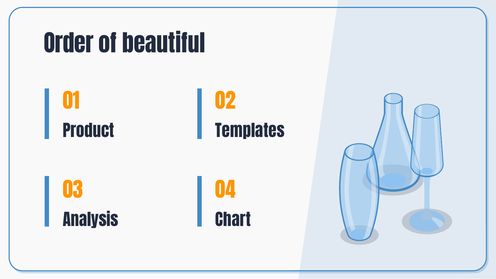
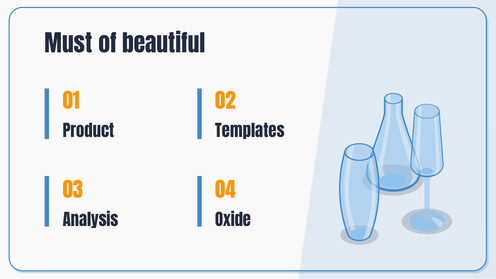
Order: Order -> Must (68, 45)
Chart: Chart -> Oxide (233, 221)
